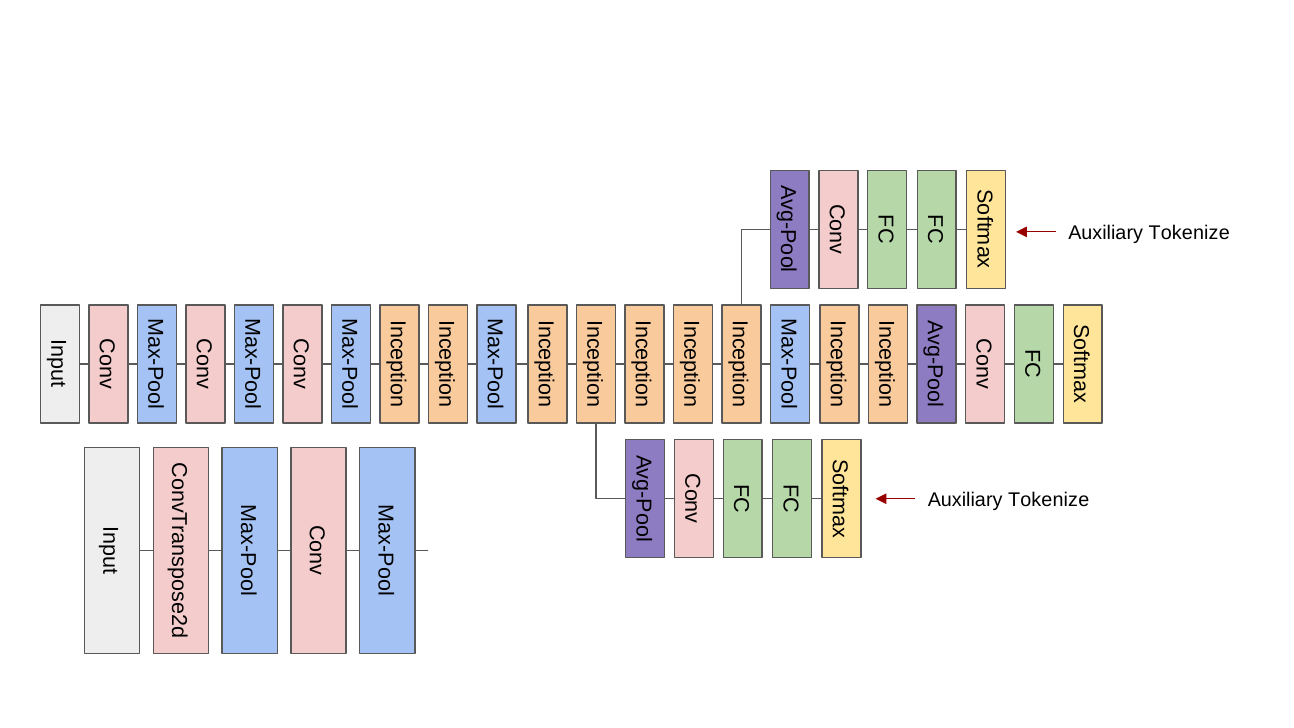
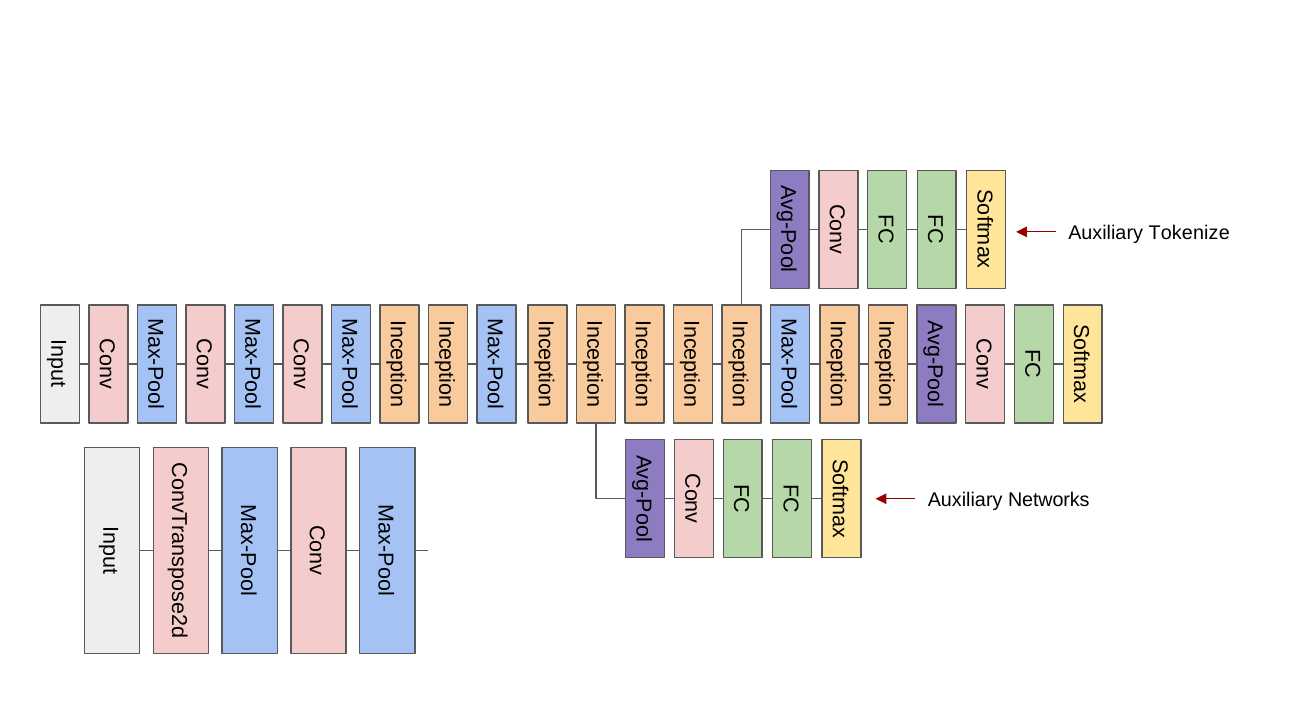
Tokenize: Tokenize -> Networks (1049, 500)
